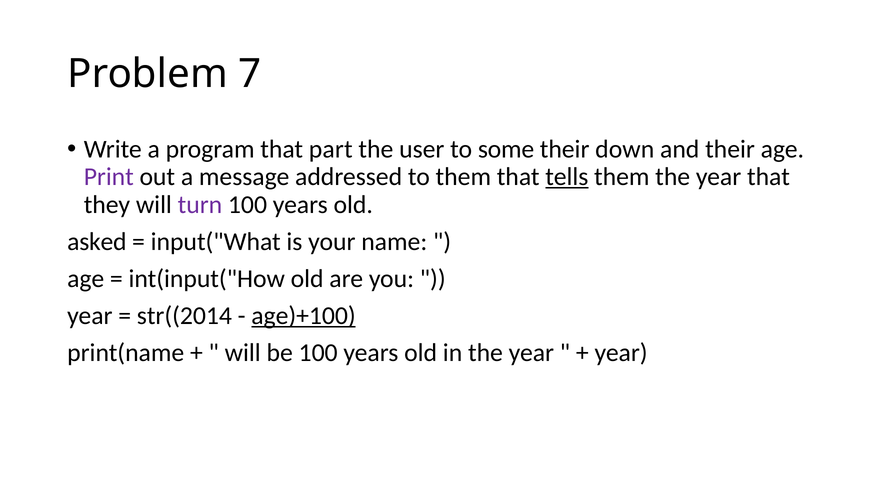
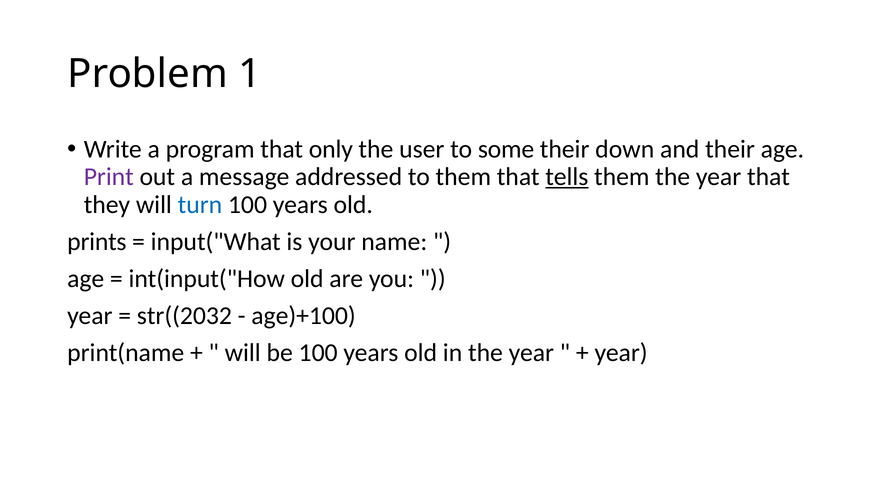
7: 7 -> 1 (250, 74)
part: part -> only (331, 149)
turn colour: purple -> blue (200, 205)
asked: asked -> prints (97, 242)
str((2014: str((2014 -> str((2032 (184, 316)
age)+100 underline: present -> none (304, 316)
